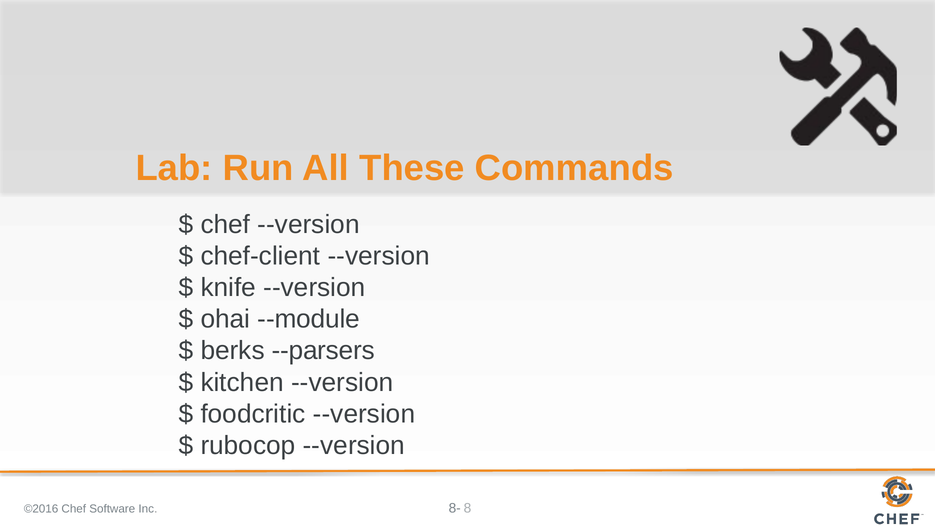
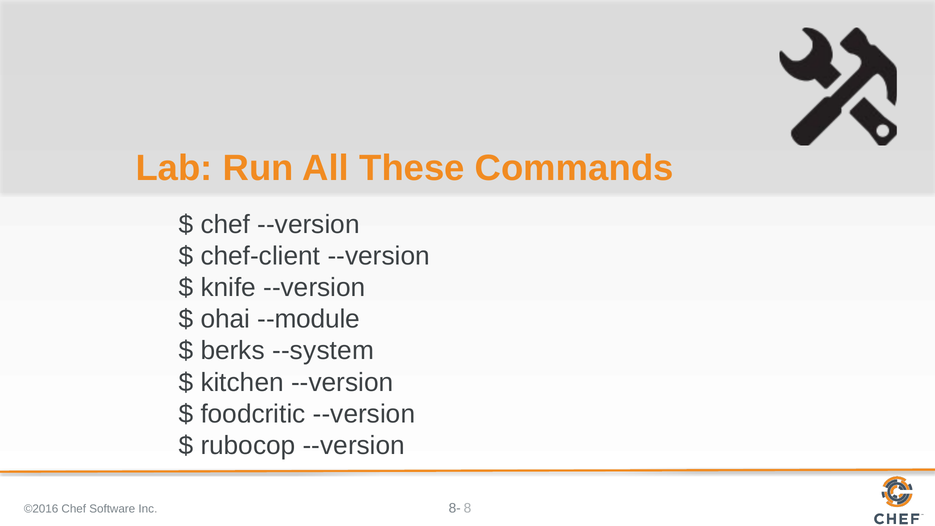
--parsers: --parsers -> --system (323, 351)
